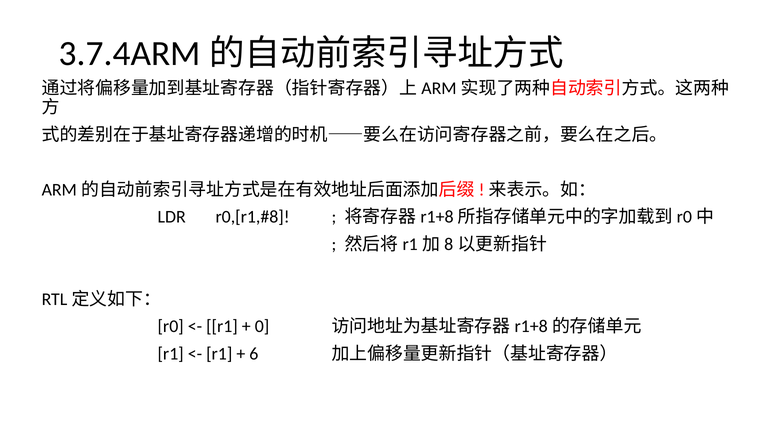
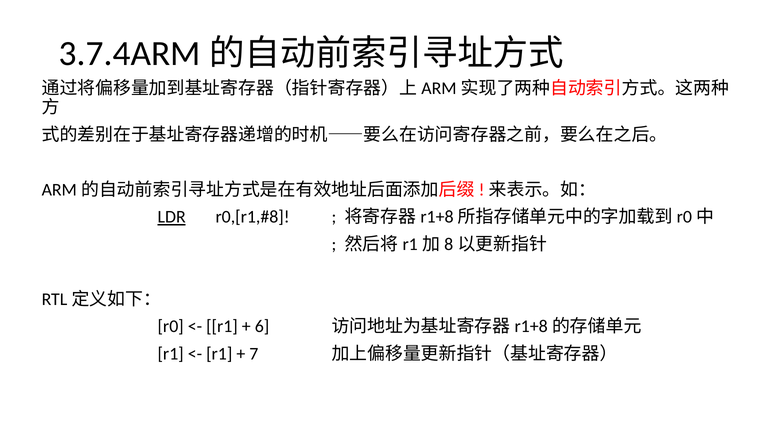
LDR underline: none -> present (172, 217)
0: 0 -> 6 (262, 326)
6: 6 -> 7 (254, 354)
